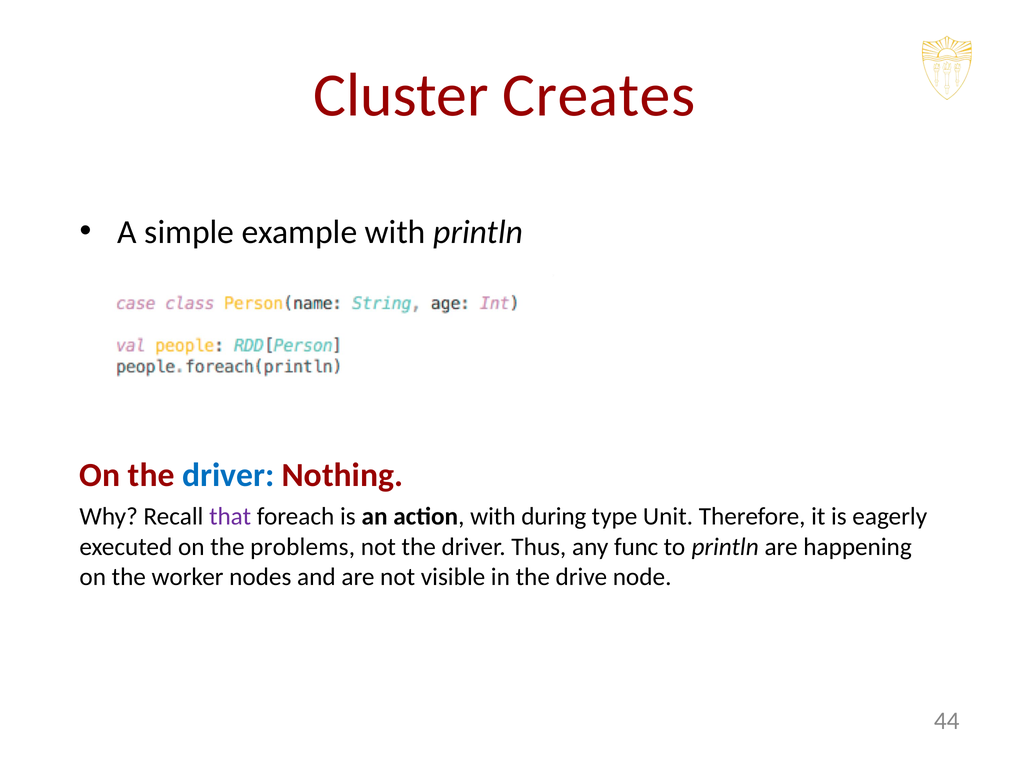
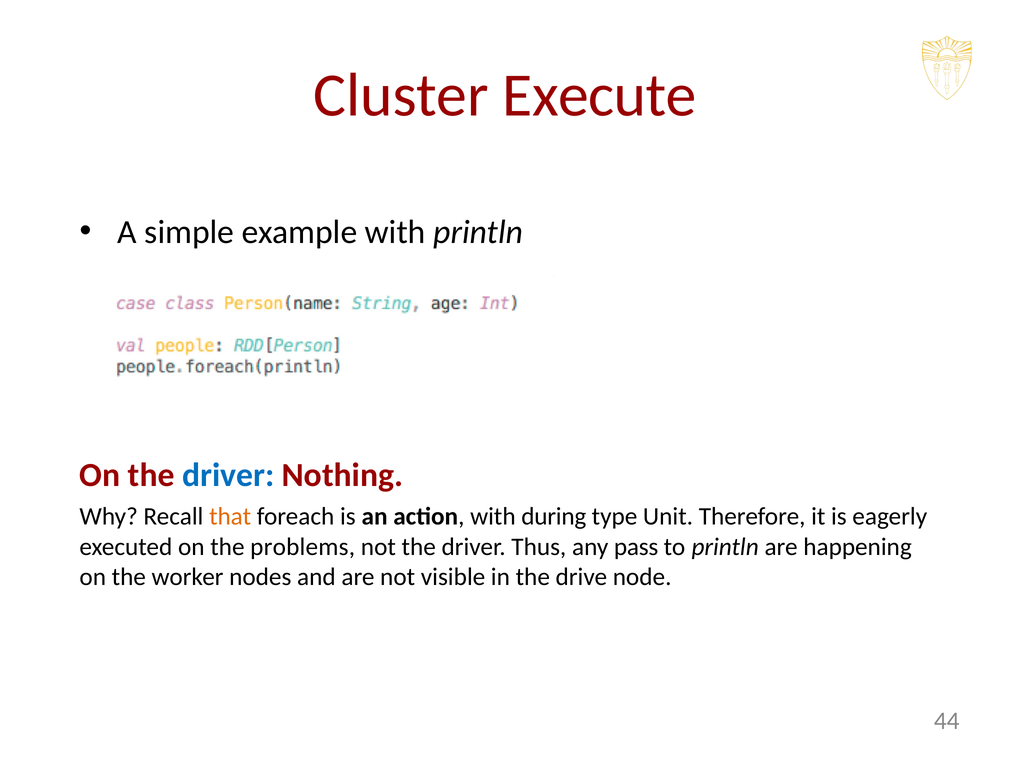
Creates: Creates -> Execute (599, 95)
that colour: purple -> orange (230, 517)
func: func -> pass (636, 547)
